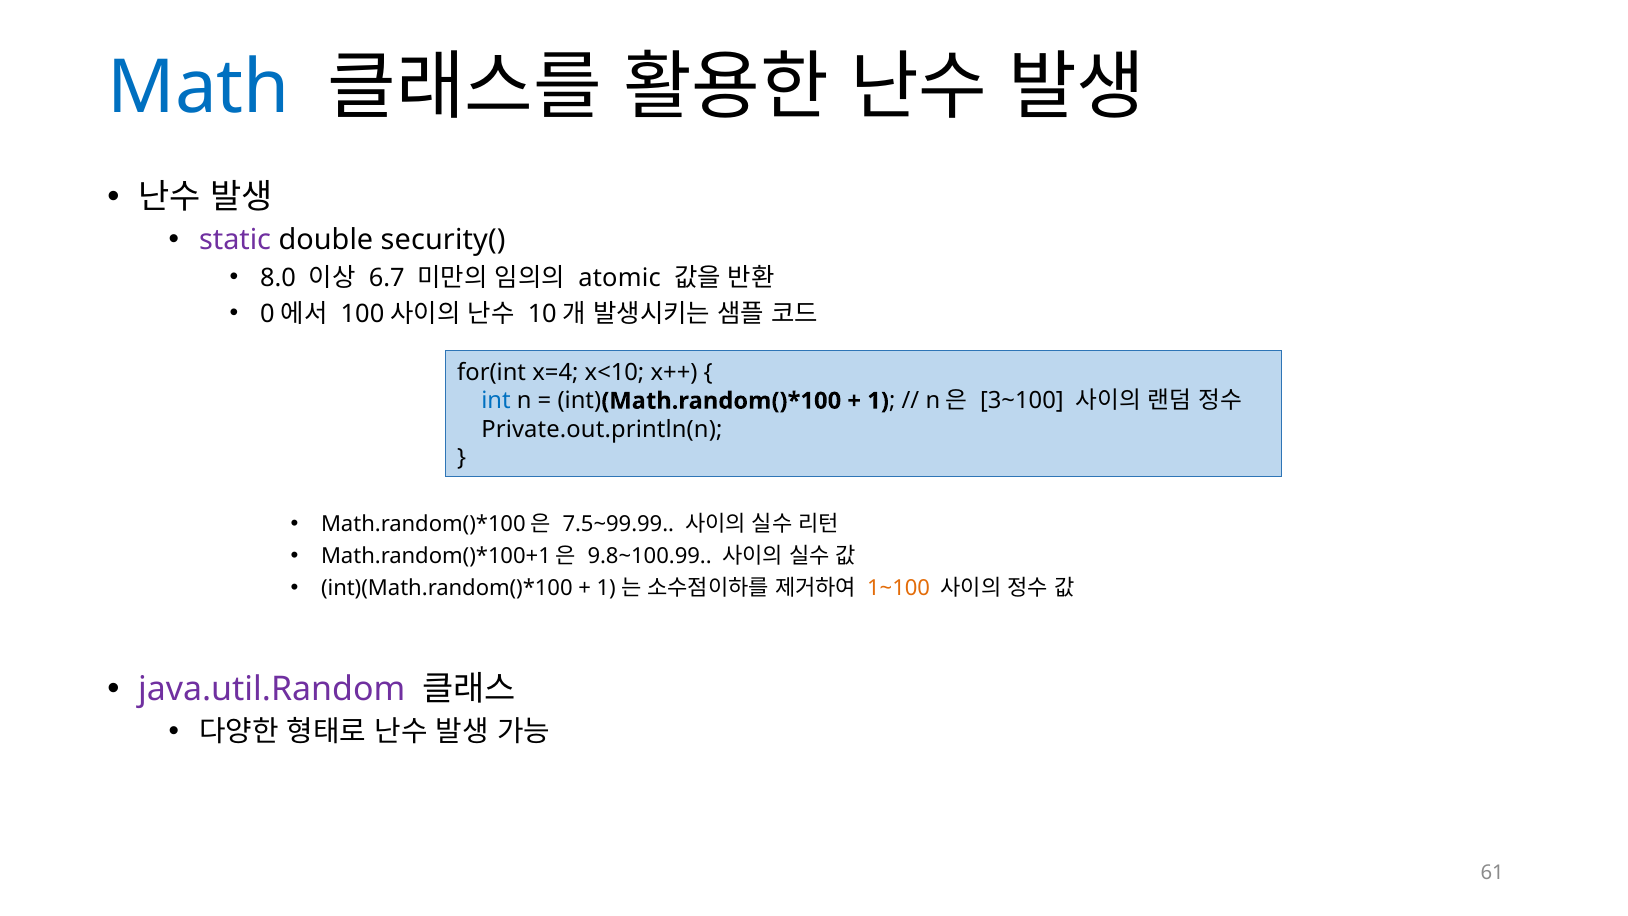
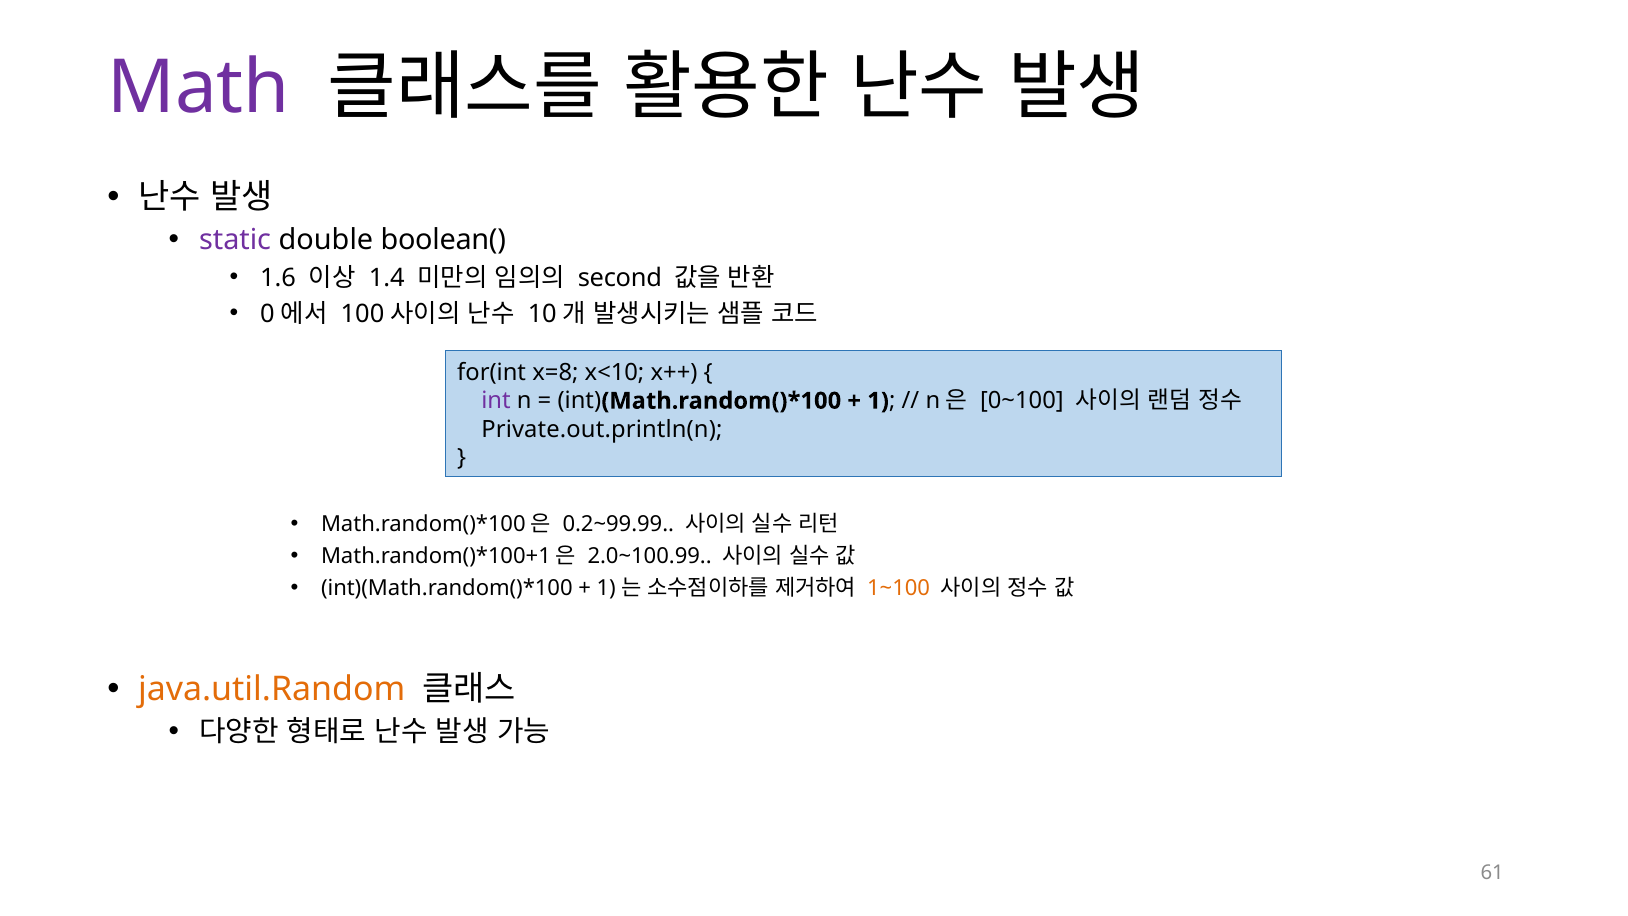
Math colour: blue -> purple (199, 88)
security(: security( -> boolean( (443, 240)
8.0: 8.0 -> 1.6 (278, 278)
6.7: 6.7 -> 1.4 (387, 278)
atomic: atomic -> second (620, 278)
x=4: x=4 -> x=8 (555, 372)
int colour: blue -> purple (496, 401)
3~100: 3~100 -> 0~100 (1022, 401)
7.5~99.99: 7.5~99.99 -> 0.2~99.99 (618, 524)
9.8~100.99: 9.8~100.99 -> 2.0~100.99 (650, 556)
java.util.Random colour: purple -> orange (272, 689)
